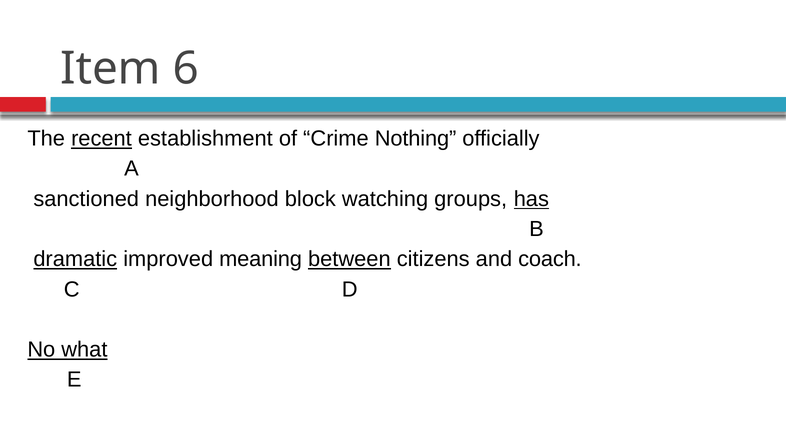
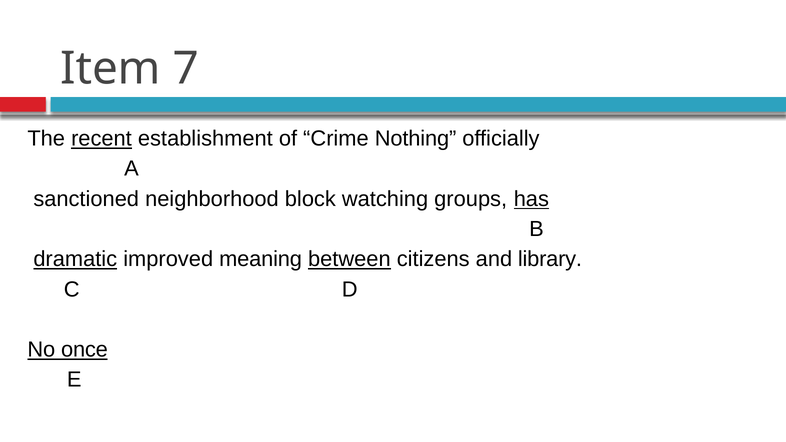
6: 6 -> 7 (186, 68)
coach: coach -> library (550, 259)
what: what -> once (84, 350)
